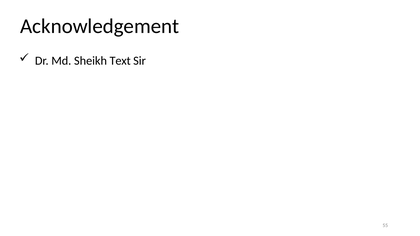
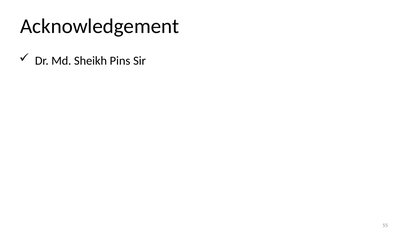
Text: Text -> Pins (120, 61)
